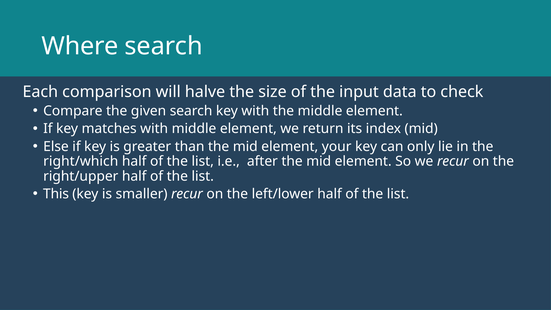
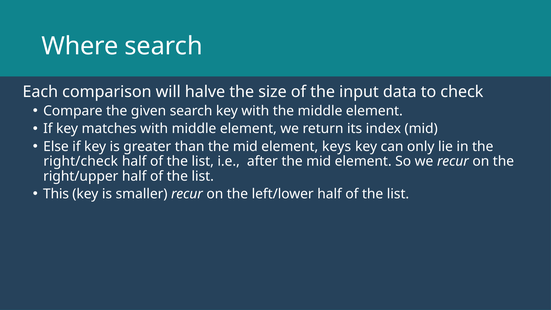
your: your -> keys (337, 146)
right/which: right/which -> right/check (81, 161)
